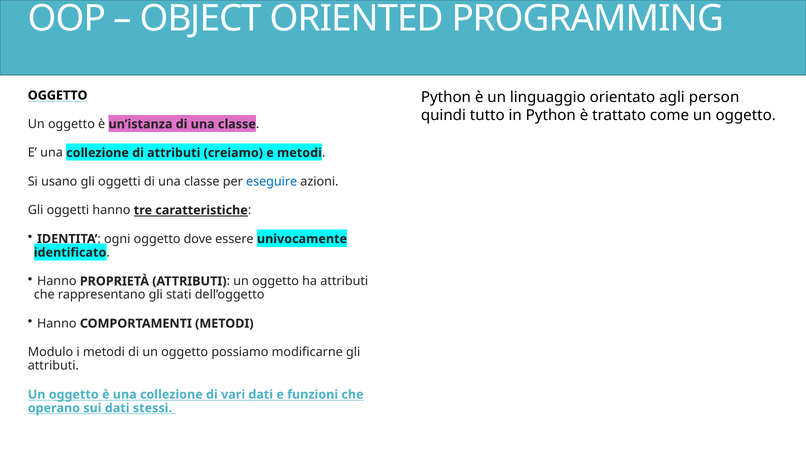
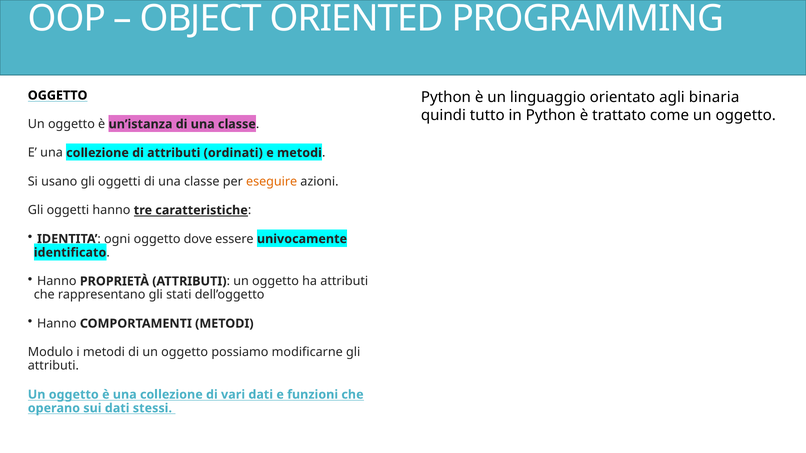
person: person -> binaria (714, 97)
creiamo: creiamo -> ordinati (233, 153)
eseguire colour: blue -> orange (272, 182)
